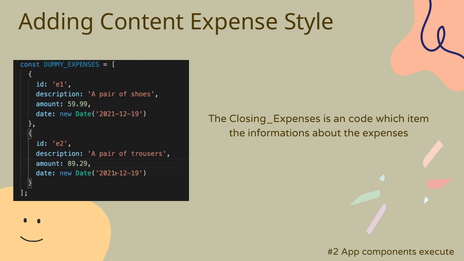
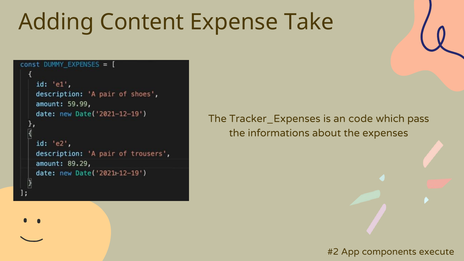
Style: Style -> Take (309, 22)
Closing_Expenses: Closing_Expenses -> Tracker_Expenses (275, 119)
item: item -> pass (418, 119)
